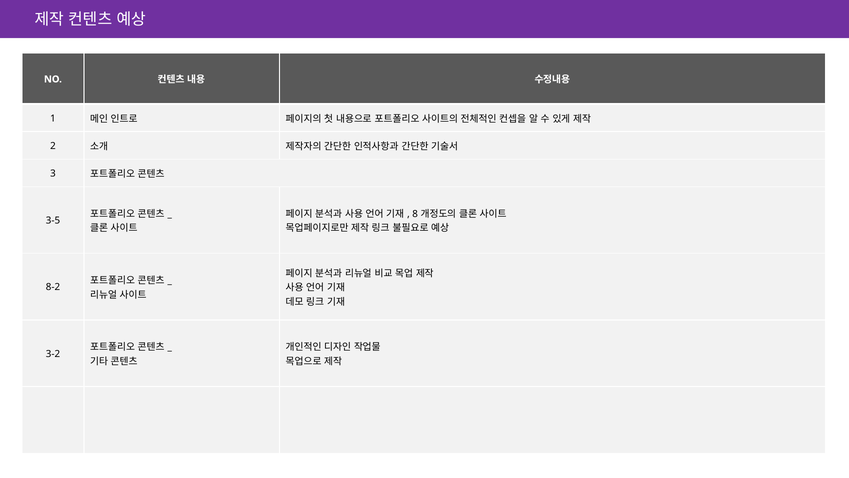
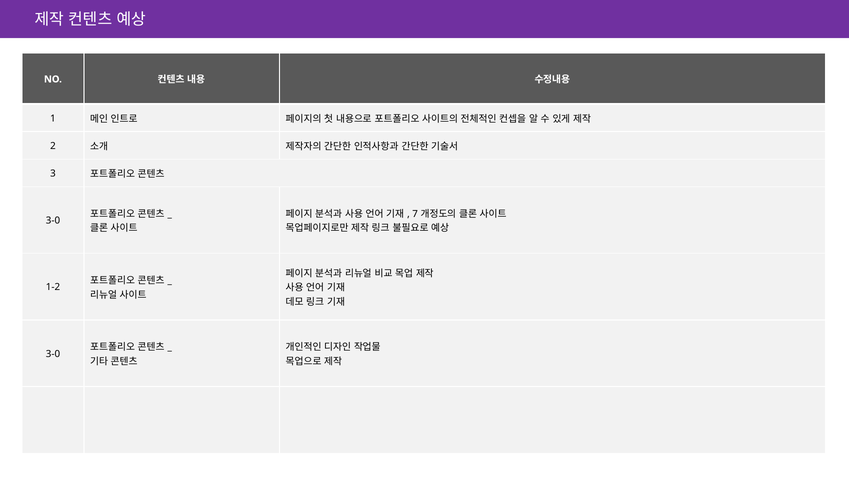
8: 8 -> 7 (415, 214)
3-5: 3-5 -> 3-0 (53, 220)
8-2: 8-2 -> 1-2 (53, 287)
3-2: 3-2 -> 3-0 (53, 353)
